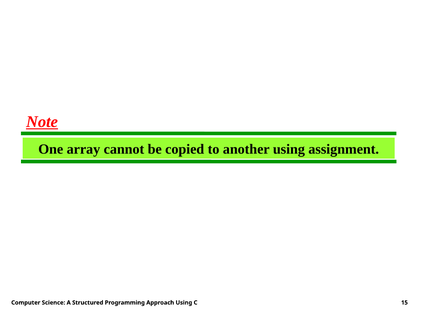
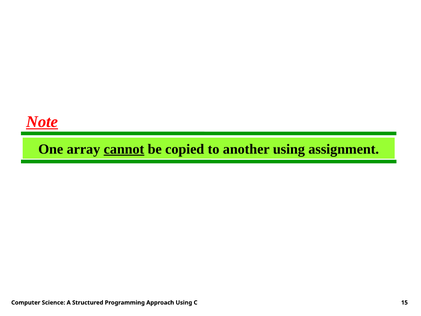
cannot underline: none -> present (124, 149)
